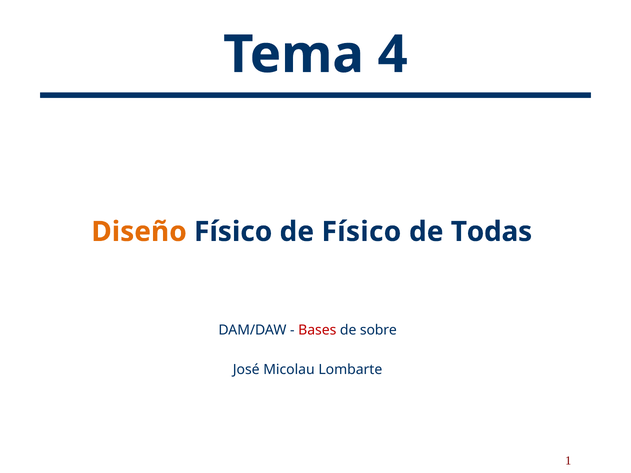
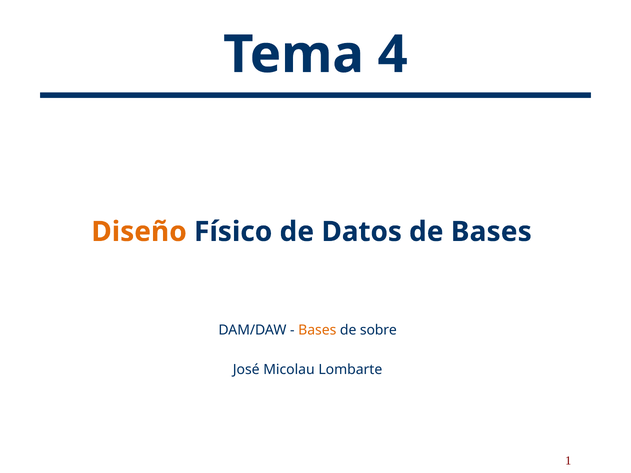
de Físico: Físico -> Datos (362, 232)
de Todas: Todas -> Bases (491, 232)
Bases colour: red -> orange (317, 331)
